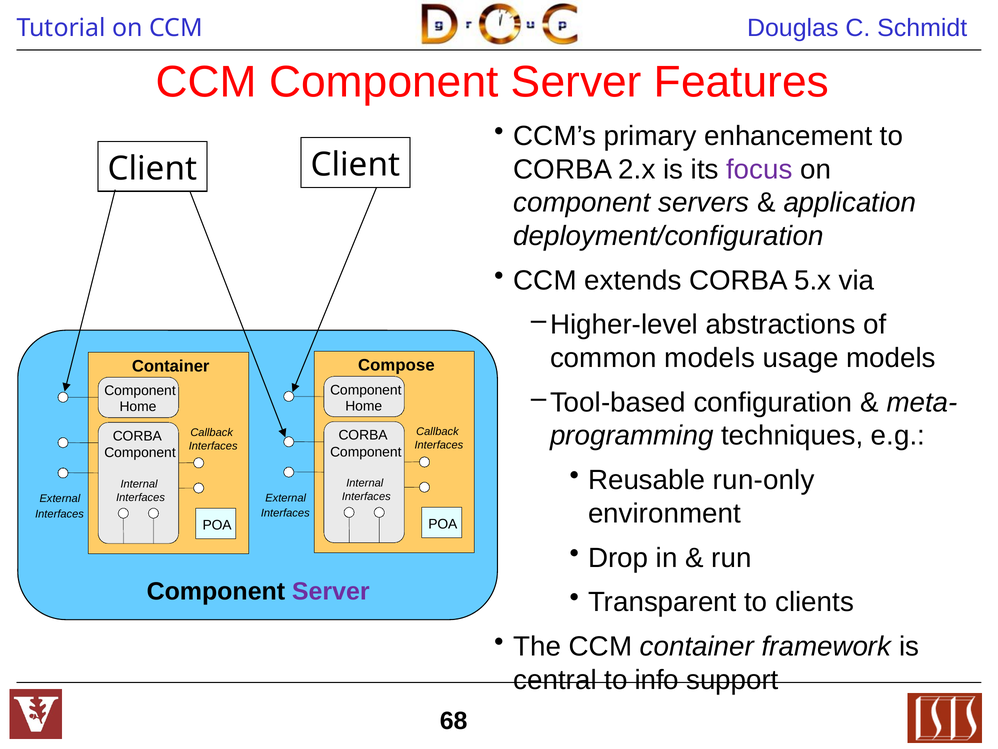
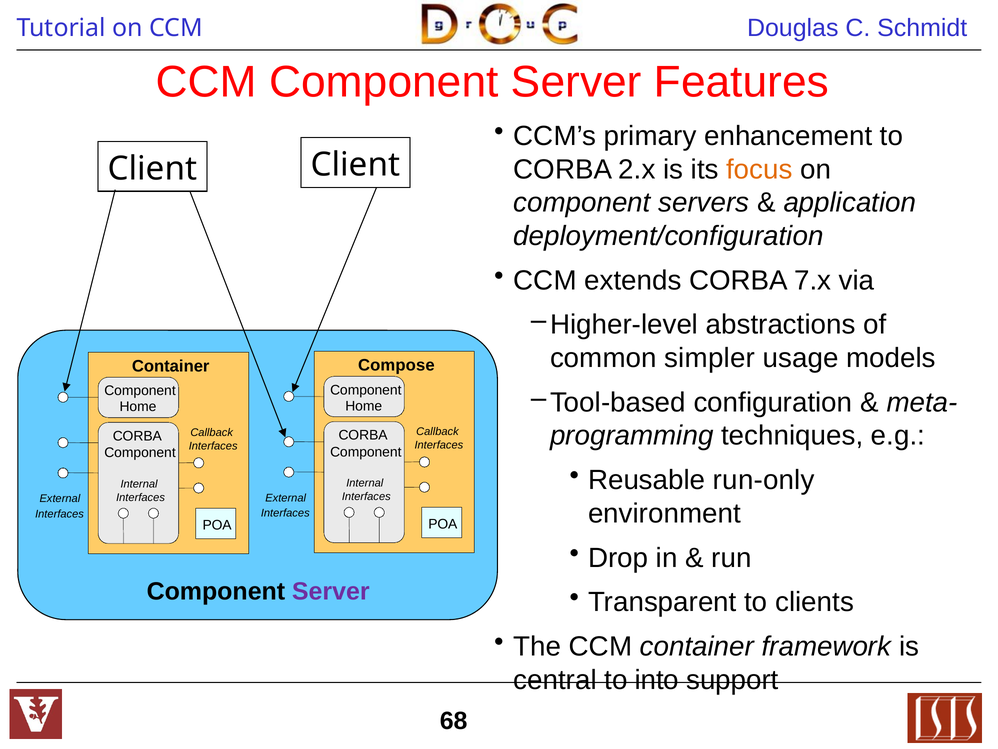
focus colour: purple -> orange (759, 169)
5.x: 5.x -> 7.x (813, 280)
common models: models -> simpler (710, 358)
info: info -> into (657, 680)
